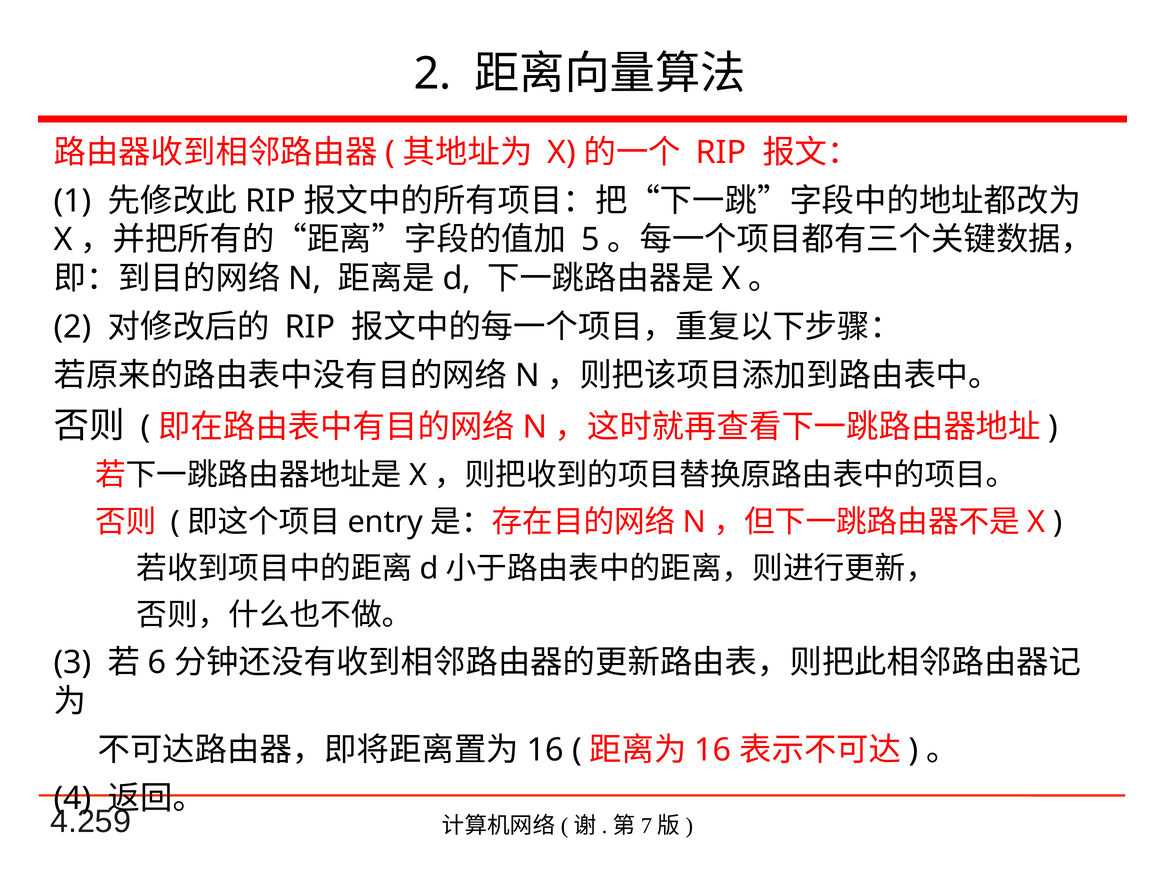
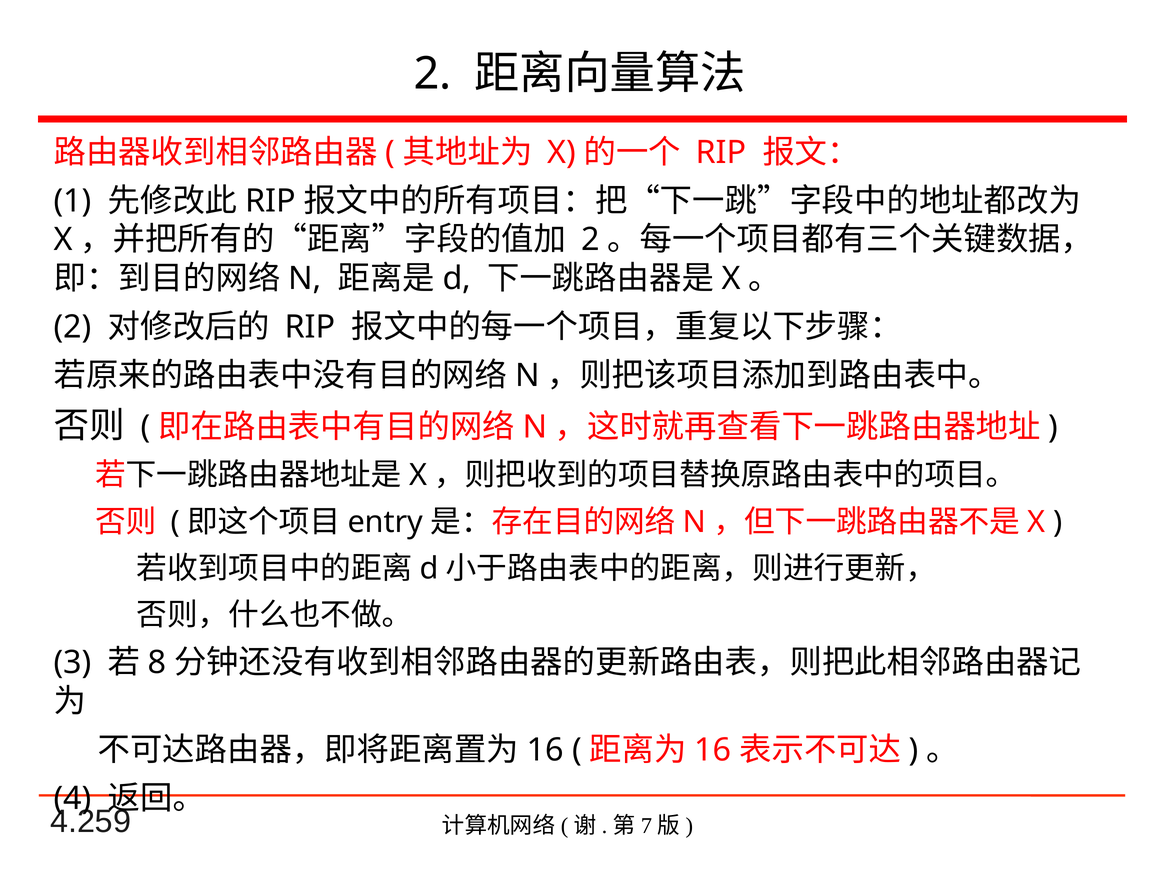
5: 5 -> 2 (590, 240)
6: 6 -> 8 (157, 663)
